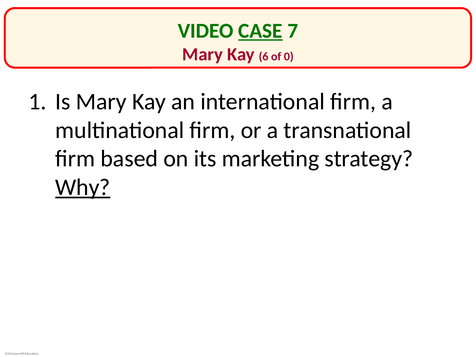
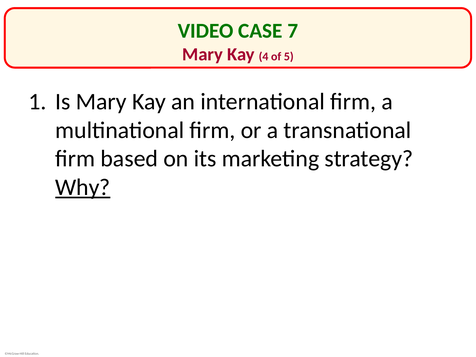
CASE underline: present -> none (260, 31)
6: 6 -> 4 (264, 57)
0: 0 -> 5 (289, 57)
